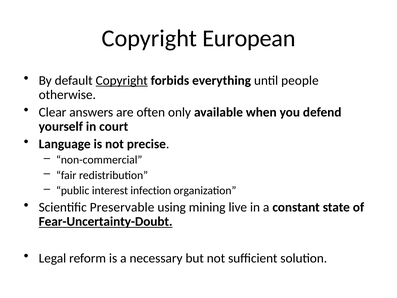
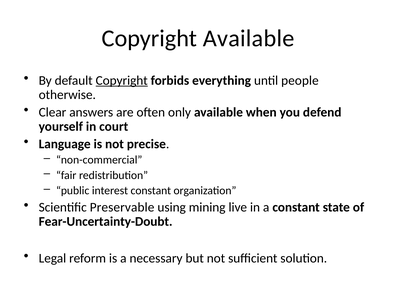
Copyright European: European -> Available (249, 38)
interest infection: infection -> constant (151, 190)
Fear-Uncertainty-Doubt underline: present -> none (106, 221)
